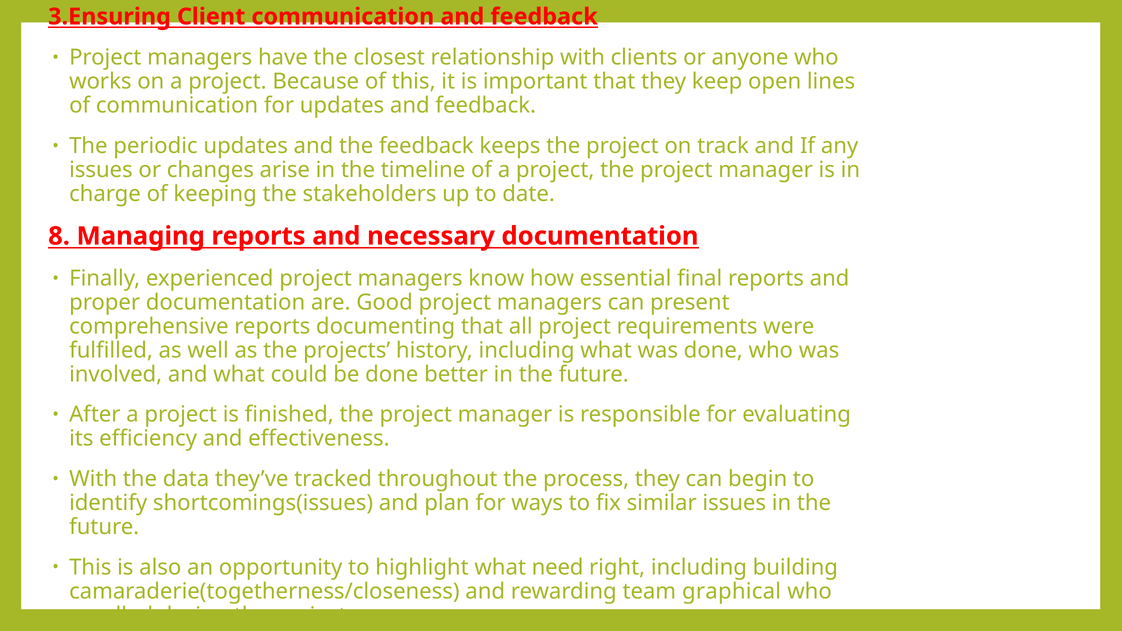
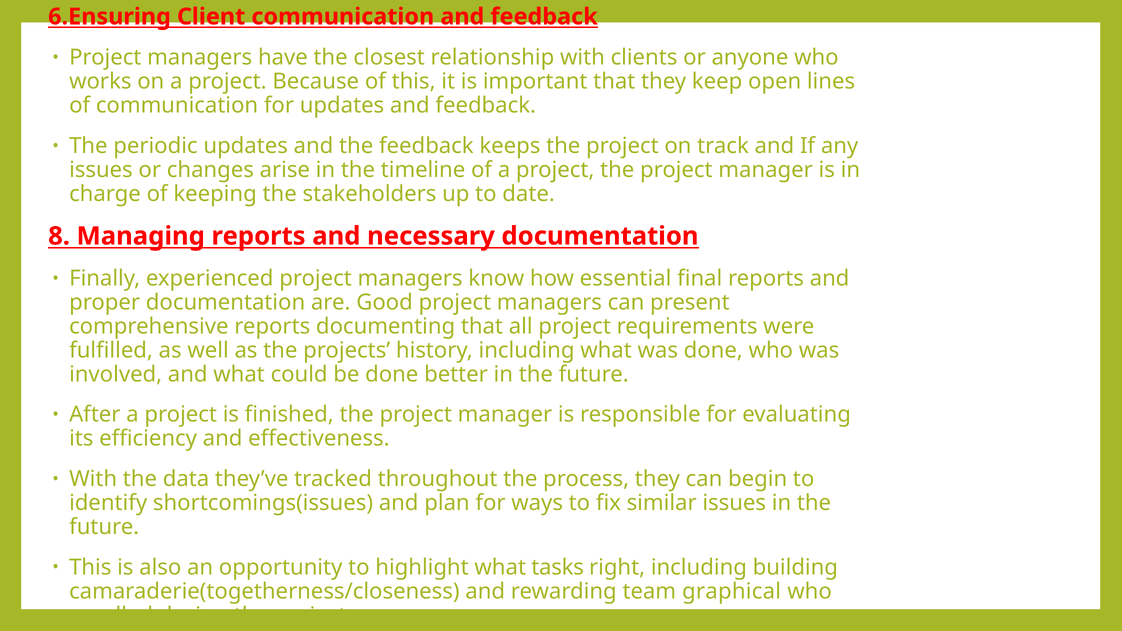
3.Ensuring: 3.Ensuring -> 6.Ensuring (110, 17)
need: need -> tasks (558, 567)
